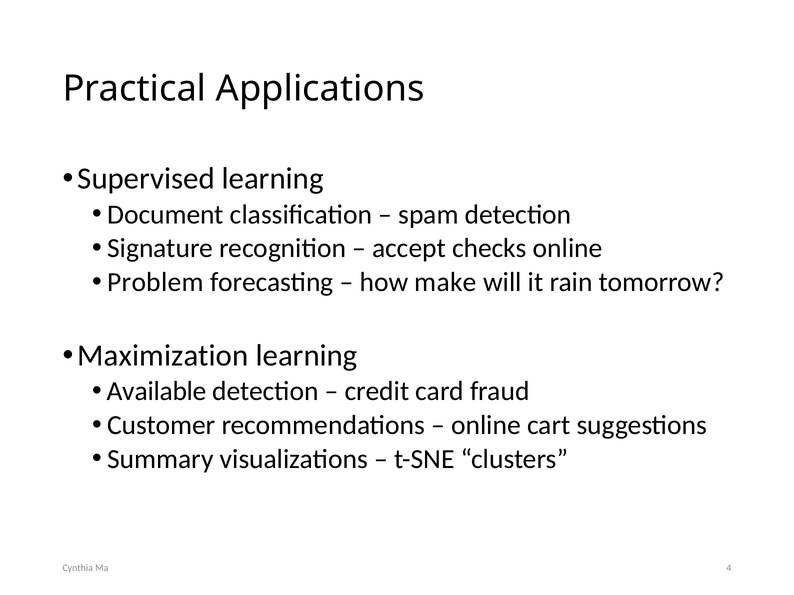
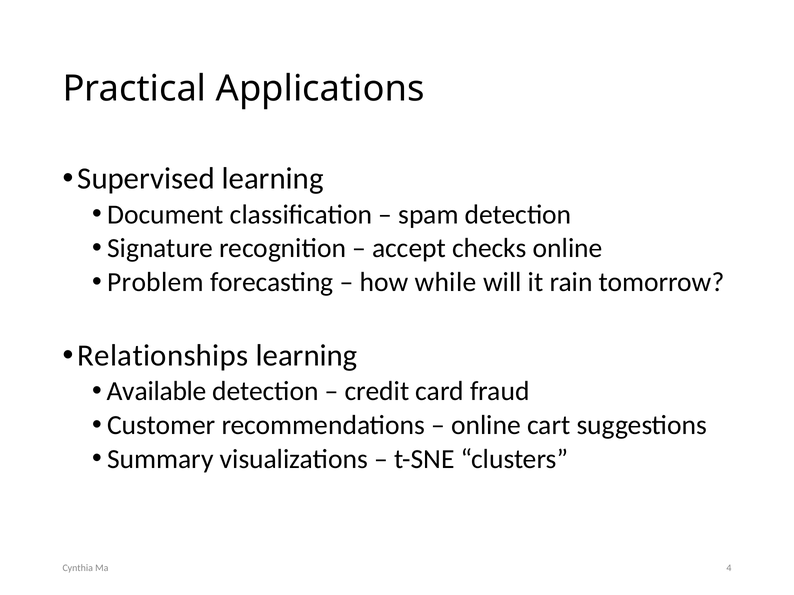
make: make -> while (446, 282)
Maximization: Maximization -> Relationships (163, 356)
